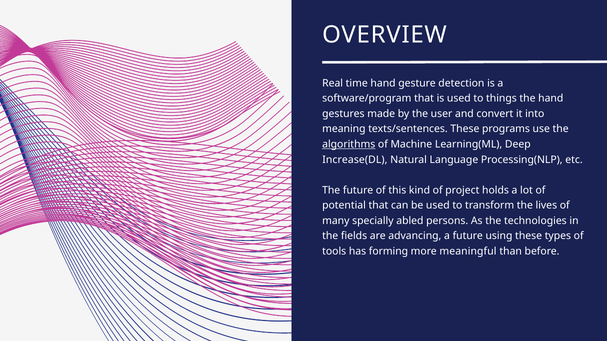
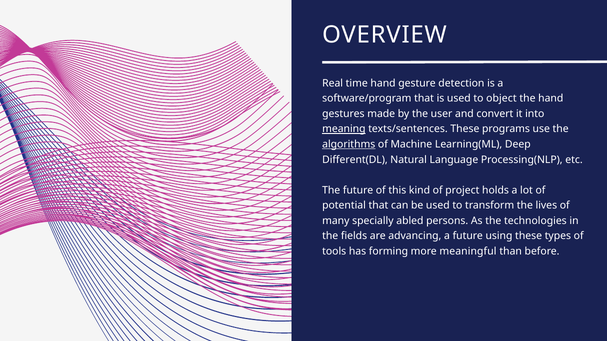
things: things -> object (501, 99)
meaning underline: none -> present (344, 129)
Increase(DL: Increase(DL -> Different(DL (355, 160)
